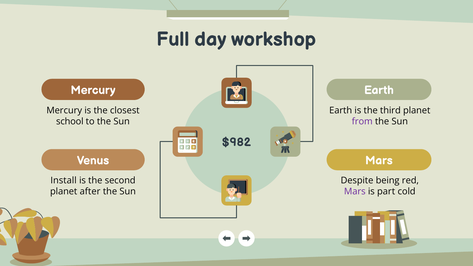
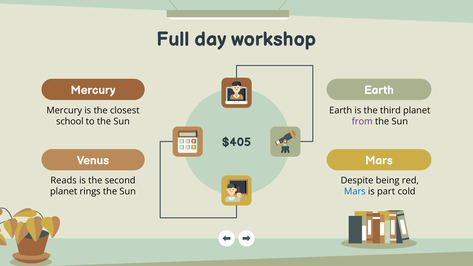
$982: $982 -> $405 (236, 142)
Install: Install -> Reads (64, 181)
after: after -> rings (90, 192)
Mars colour: purple -> blue (355, 192)
